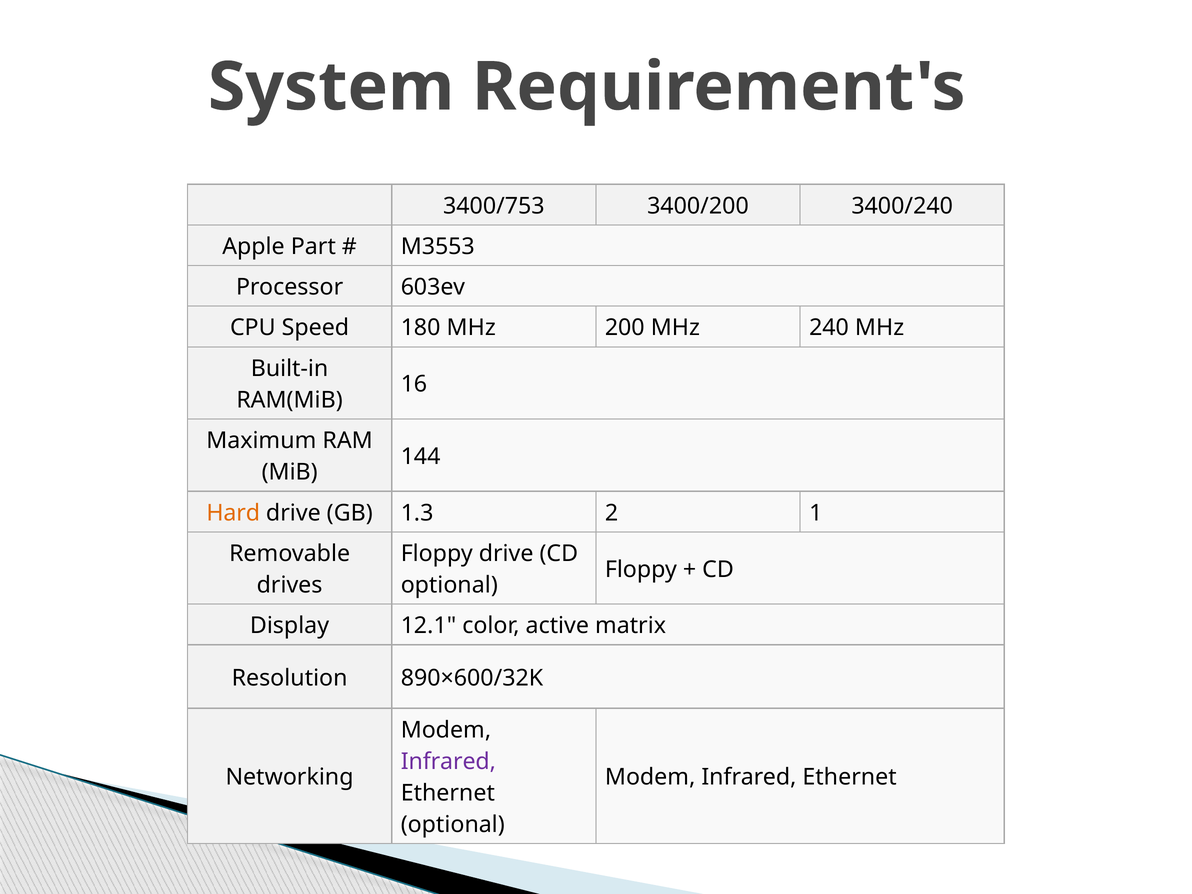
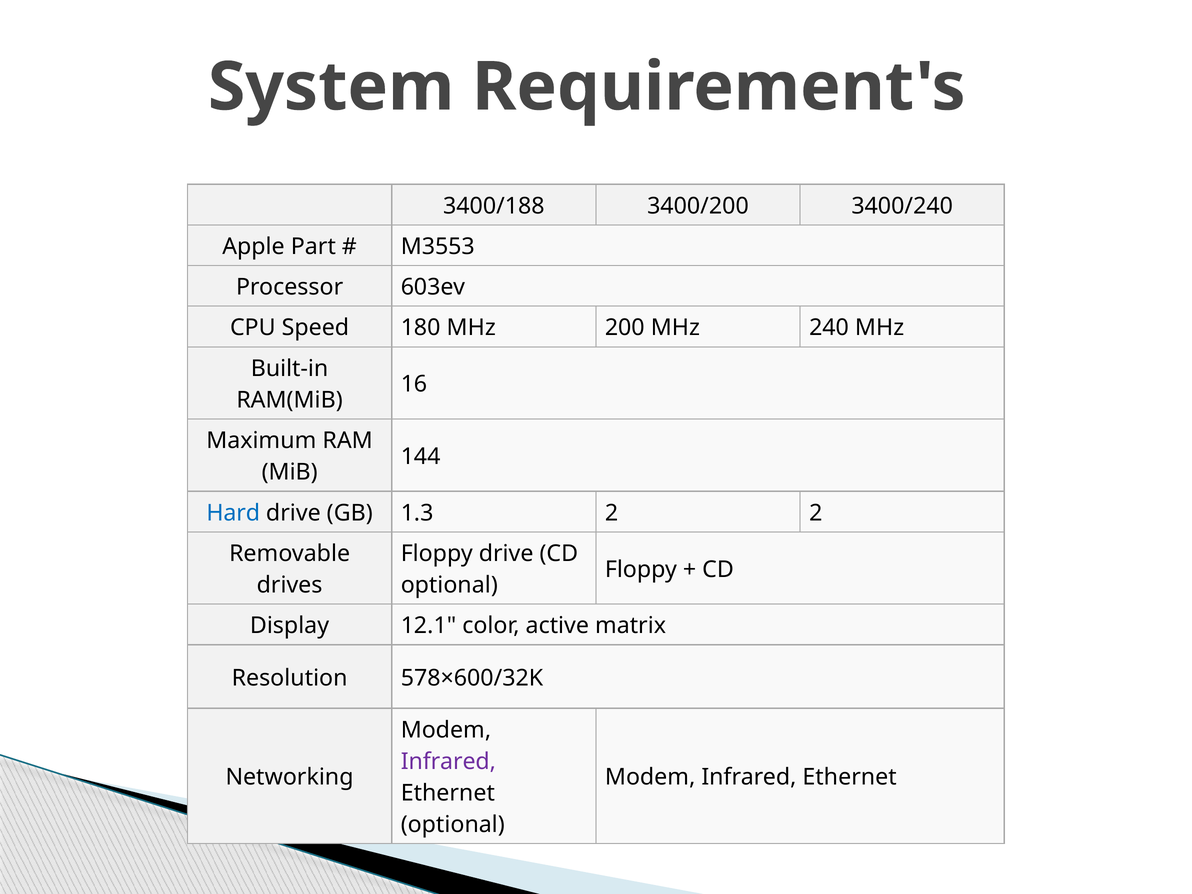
3400/753: 3400/753 -> 3400/188 (494, 206)
Hard colour: orange -> blue (233, 513)
2 1: 1 -> 2 (816, 513)
890×600/32K: 890×600/32K -> 578×600/32K (472, 678)
